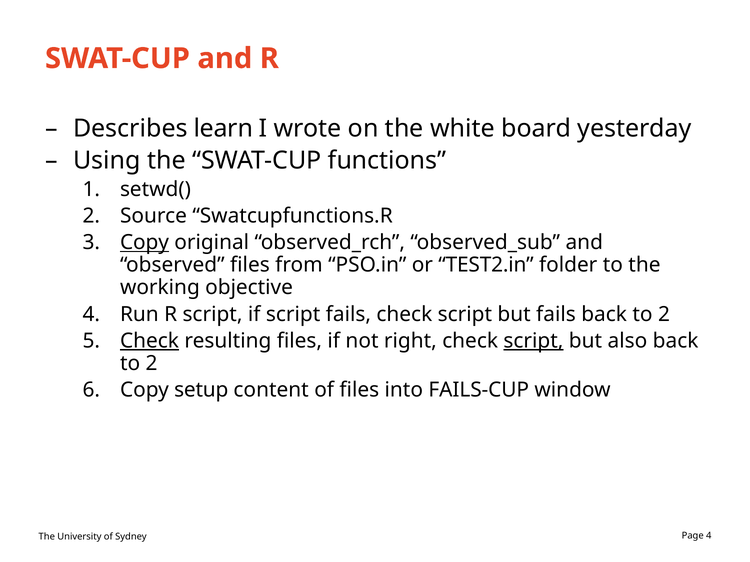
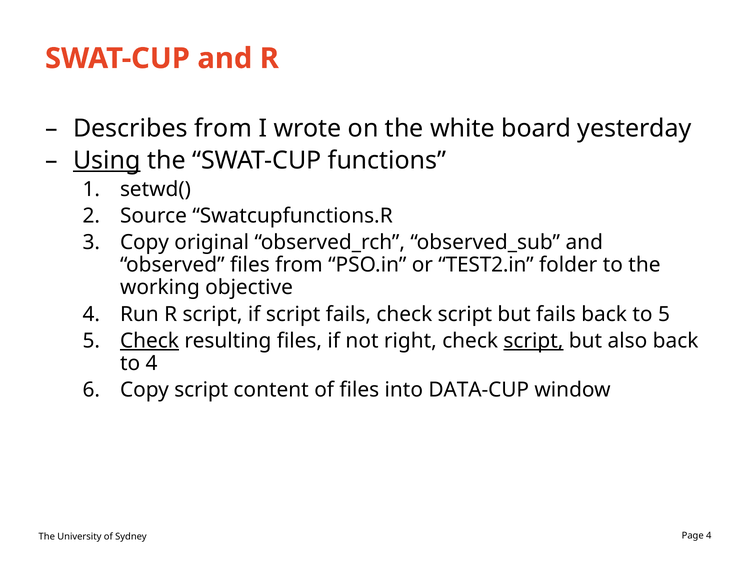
Describes learn: learn -> from (223, 129)
Using underline: none -> present (107, 161)
Copy underline: present -> none (144, 243)
2: 2 -> 5 (664, 314)
2: 2 -> 4 (151, 364)
Copy setup: setup -> script (201, 390)
FAILS-CUP: FAILS-CUP -> DATA-CUP (479, 390)
